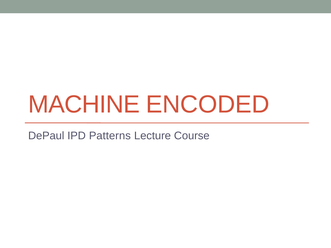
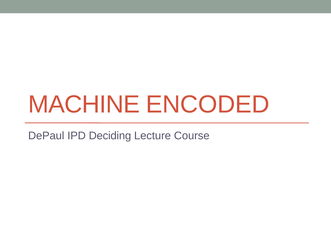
Patterns: Patterns -> Deciding (110, 136)
